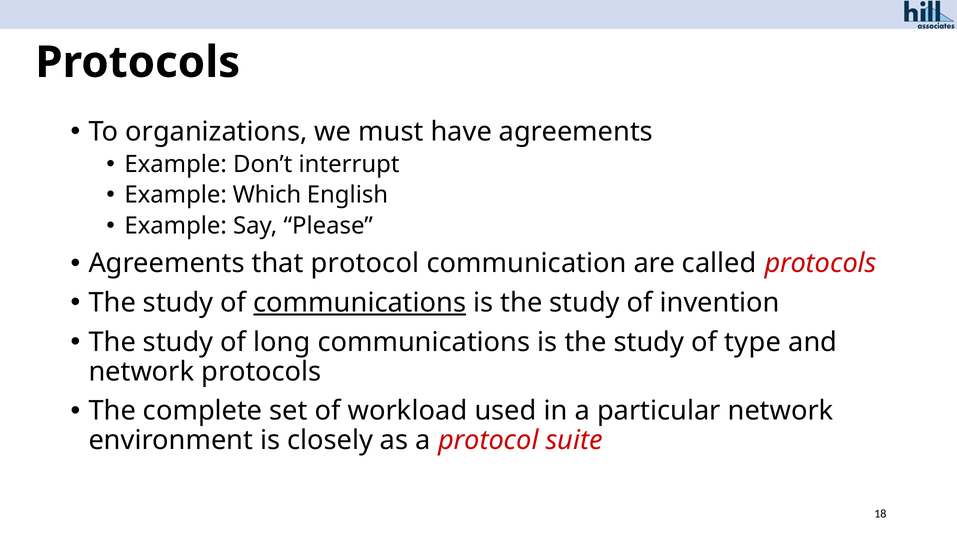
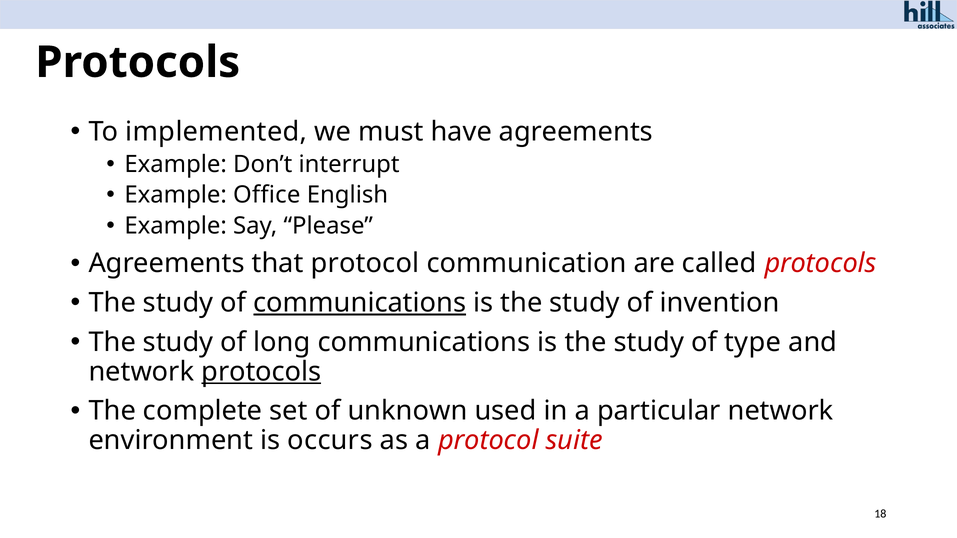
organizations: organizations -> implemented (216, 132)
Which: Which -> Office (267, 195)
protocols underline: none -> present (261, 372)
workload: workload -> unknown (408, 411)
closely: closely -> occurs (330, 441)
